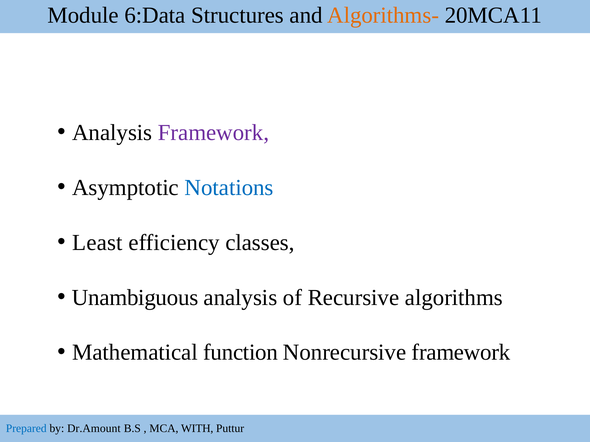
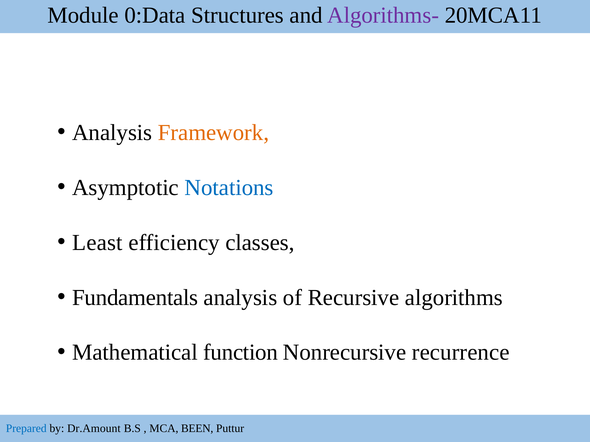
6:Data: 6:Data -> 0:Data (155, 15)
Algorithms- colour: orange -> purple (383, 15)
Framework colour: purple -> orange (213, 133)
Unambiguous: Unambiguous -> Fundamentals (135, 298)
Nonrecursive framework: framework -> recurrence (461, 353)
WITH: WITH -> BEEN (197, 429)
